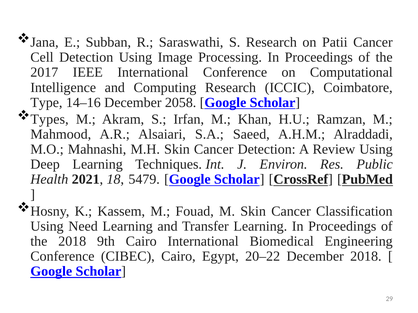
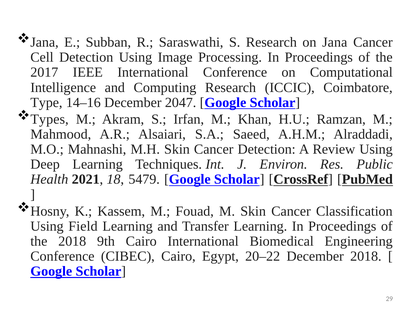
on Patii: Patii -> Jana (335, 42)
2058: 2058 -> 2047 (181, 103)
Need: Need -> Field (83, 227)
